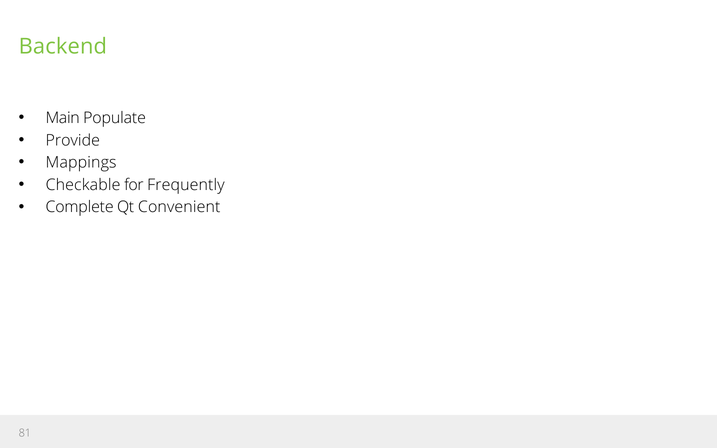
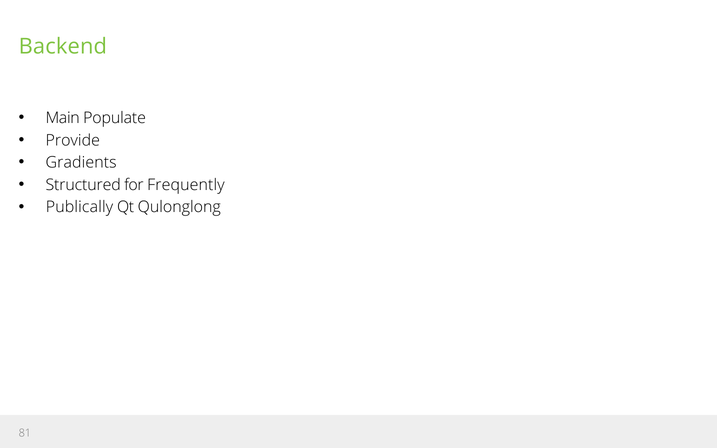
Mappings: Mappings -> Gradients (81, 163)
Checkable: Checkable -> Structured (83, 185)
Complete: Complete -> Publically (79, 207)
Convenient: Convenient -> Qulonglong (179, 207)
